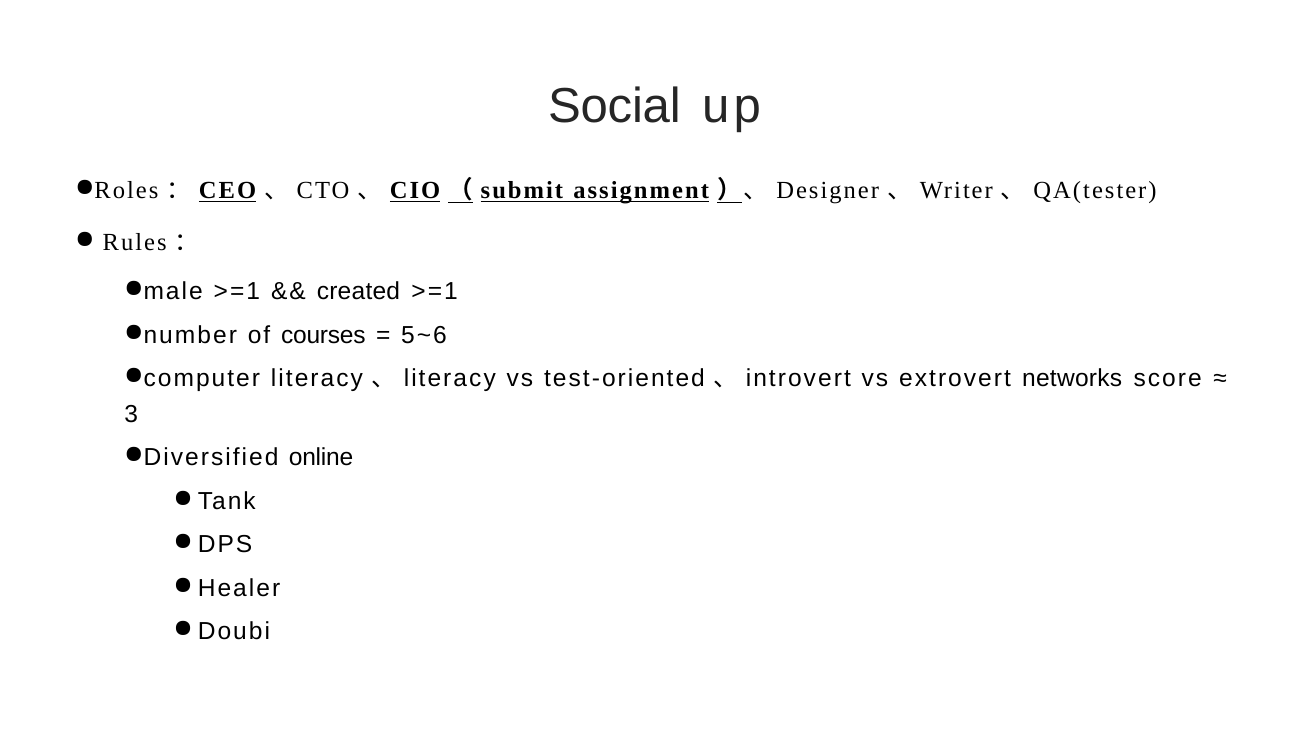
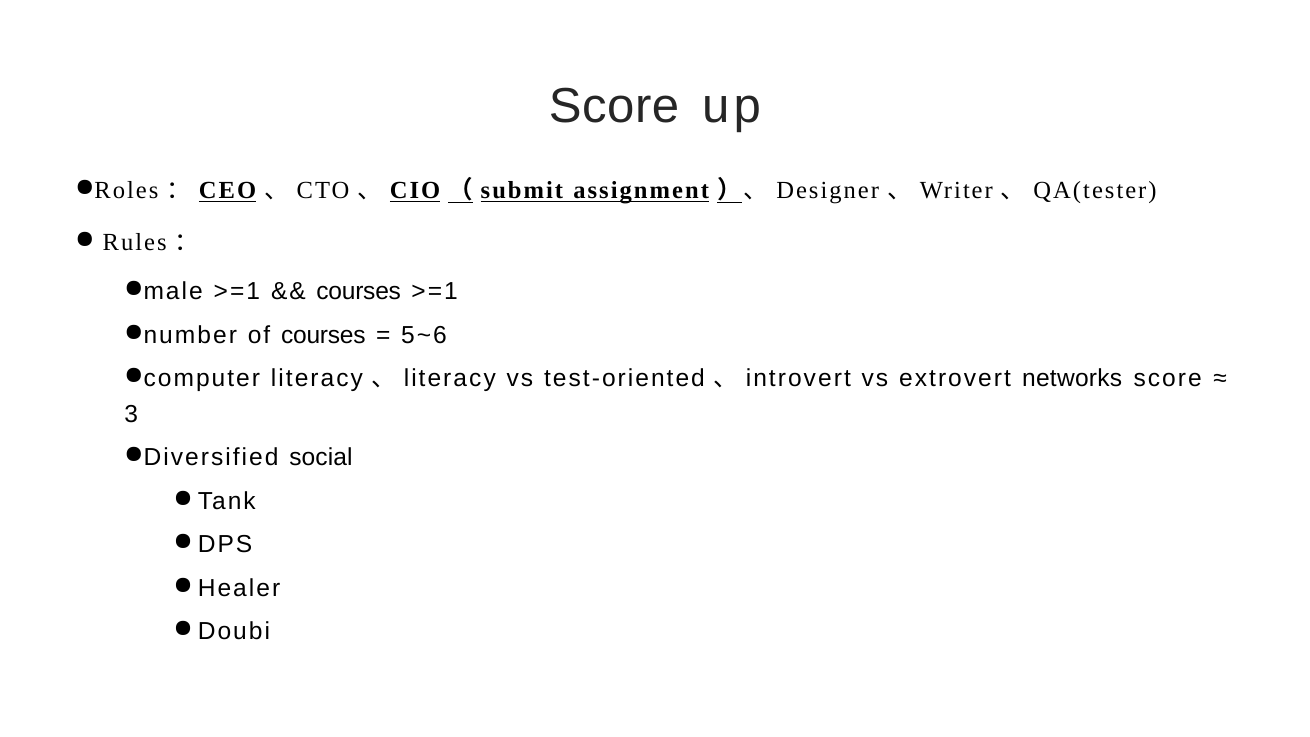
Social: Social -> Score (614, 107)
created: created -> courses (359, 291)
online: online -> social (321, 457)
